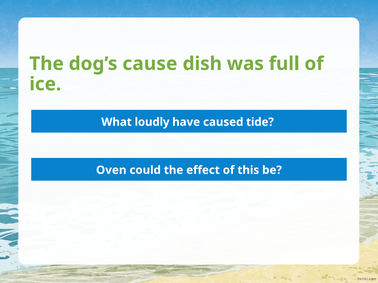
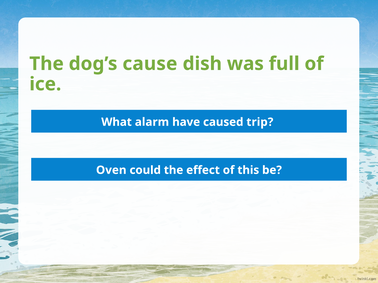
loudly: loudly -> alarm (152, 122)
tide: tide -> trip (260, 122)
